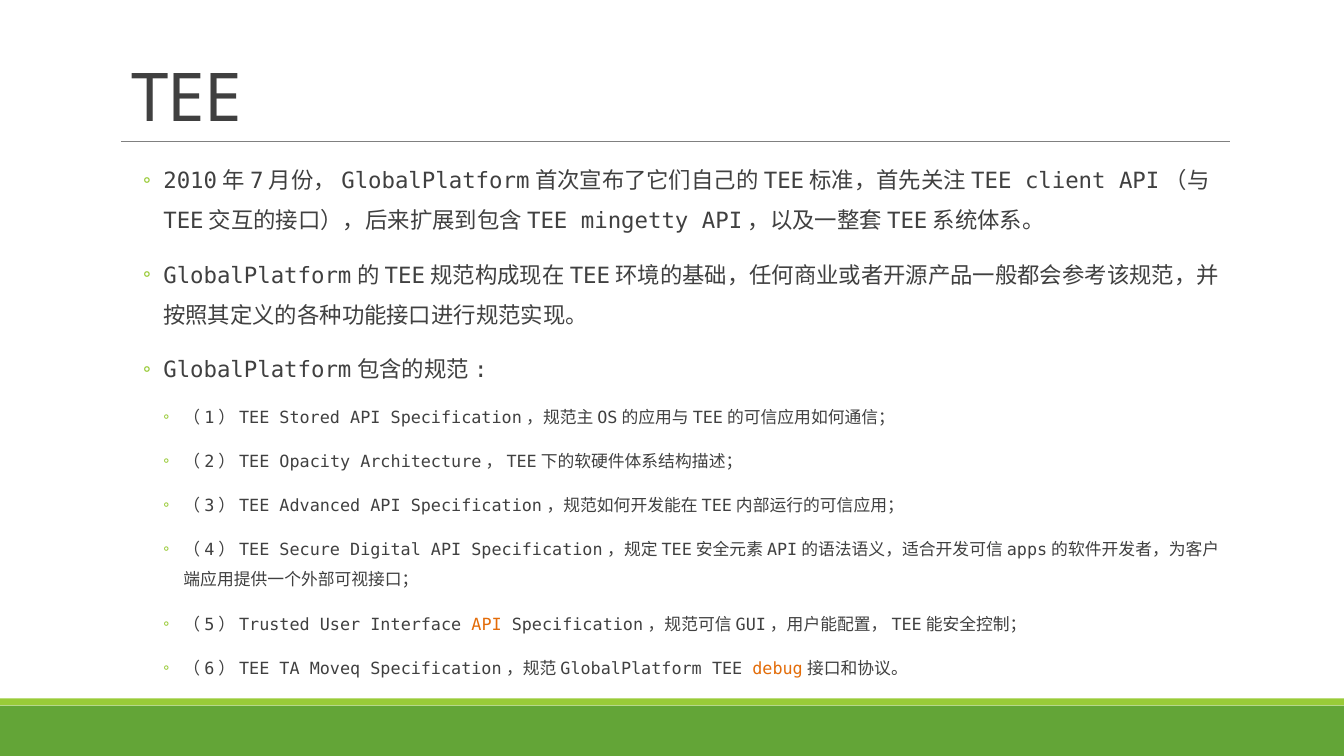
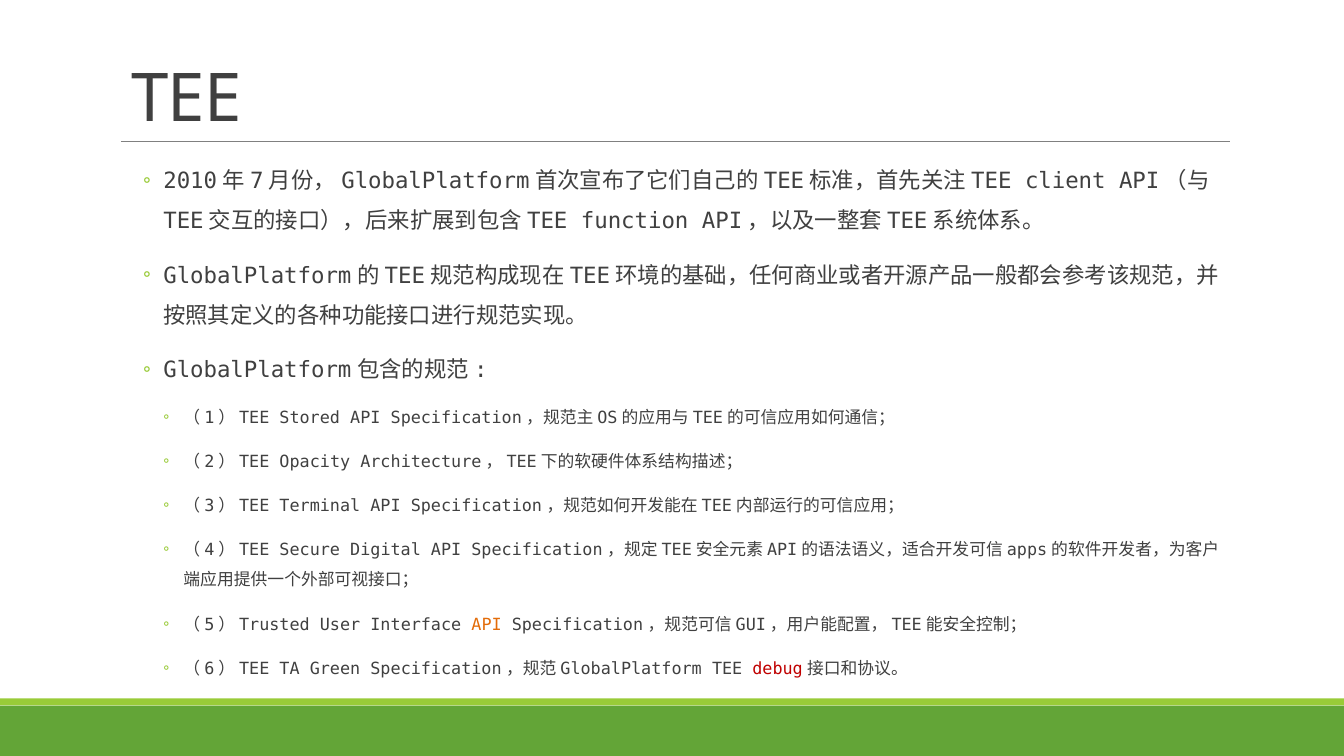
mingetty: mingetty -> function (635, 221)
Advanced: Advanced -> Terminal (320, 506)
Moveq: Moveq -> Green (335, 669)
debug colour: orange -> red (778, 669)
